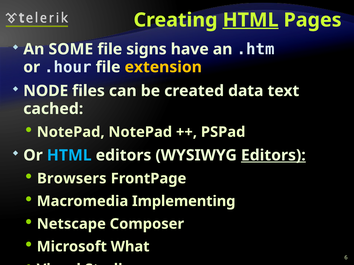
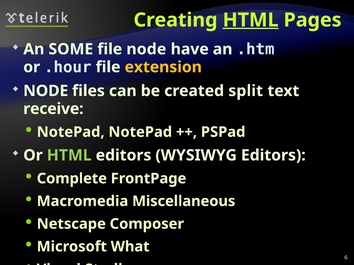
file signs: signs -> node (146, 49)
data: data -> split (246, 91)
cached: cached -> receive (53, 109)
HTML colour: light blue -> light green (69, 156)
Editors underline: present -> none (273, 156)
Browsers: Browsers -> Complete (72, 179)
Implementing: Implementing -> Miscellaneous (184, 202)
